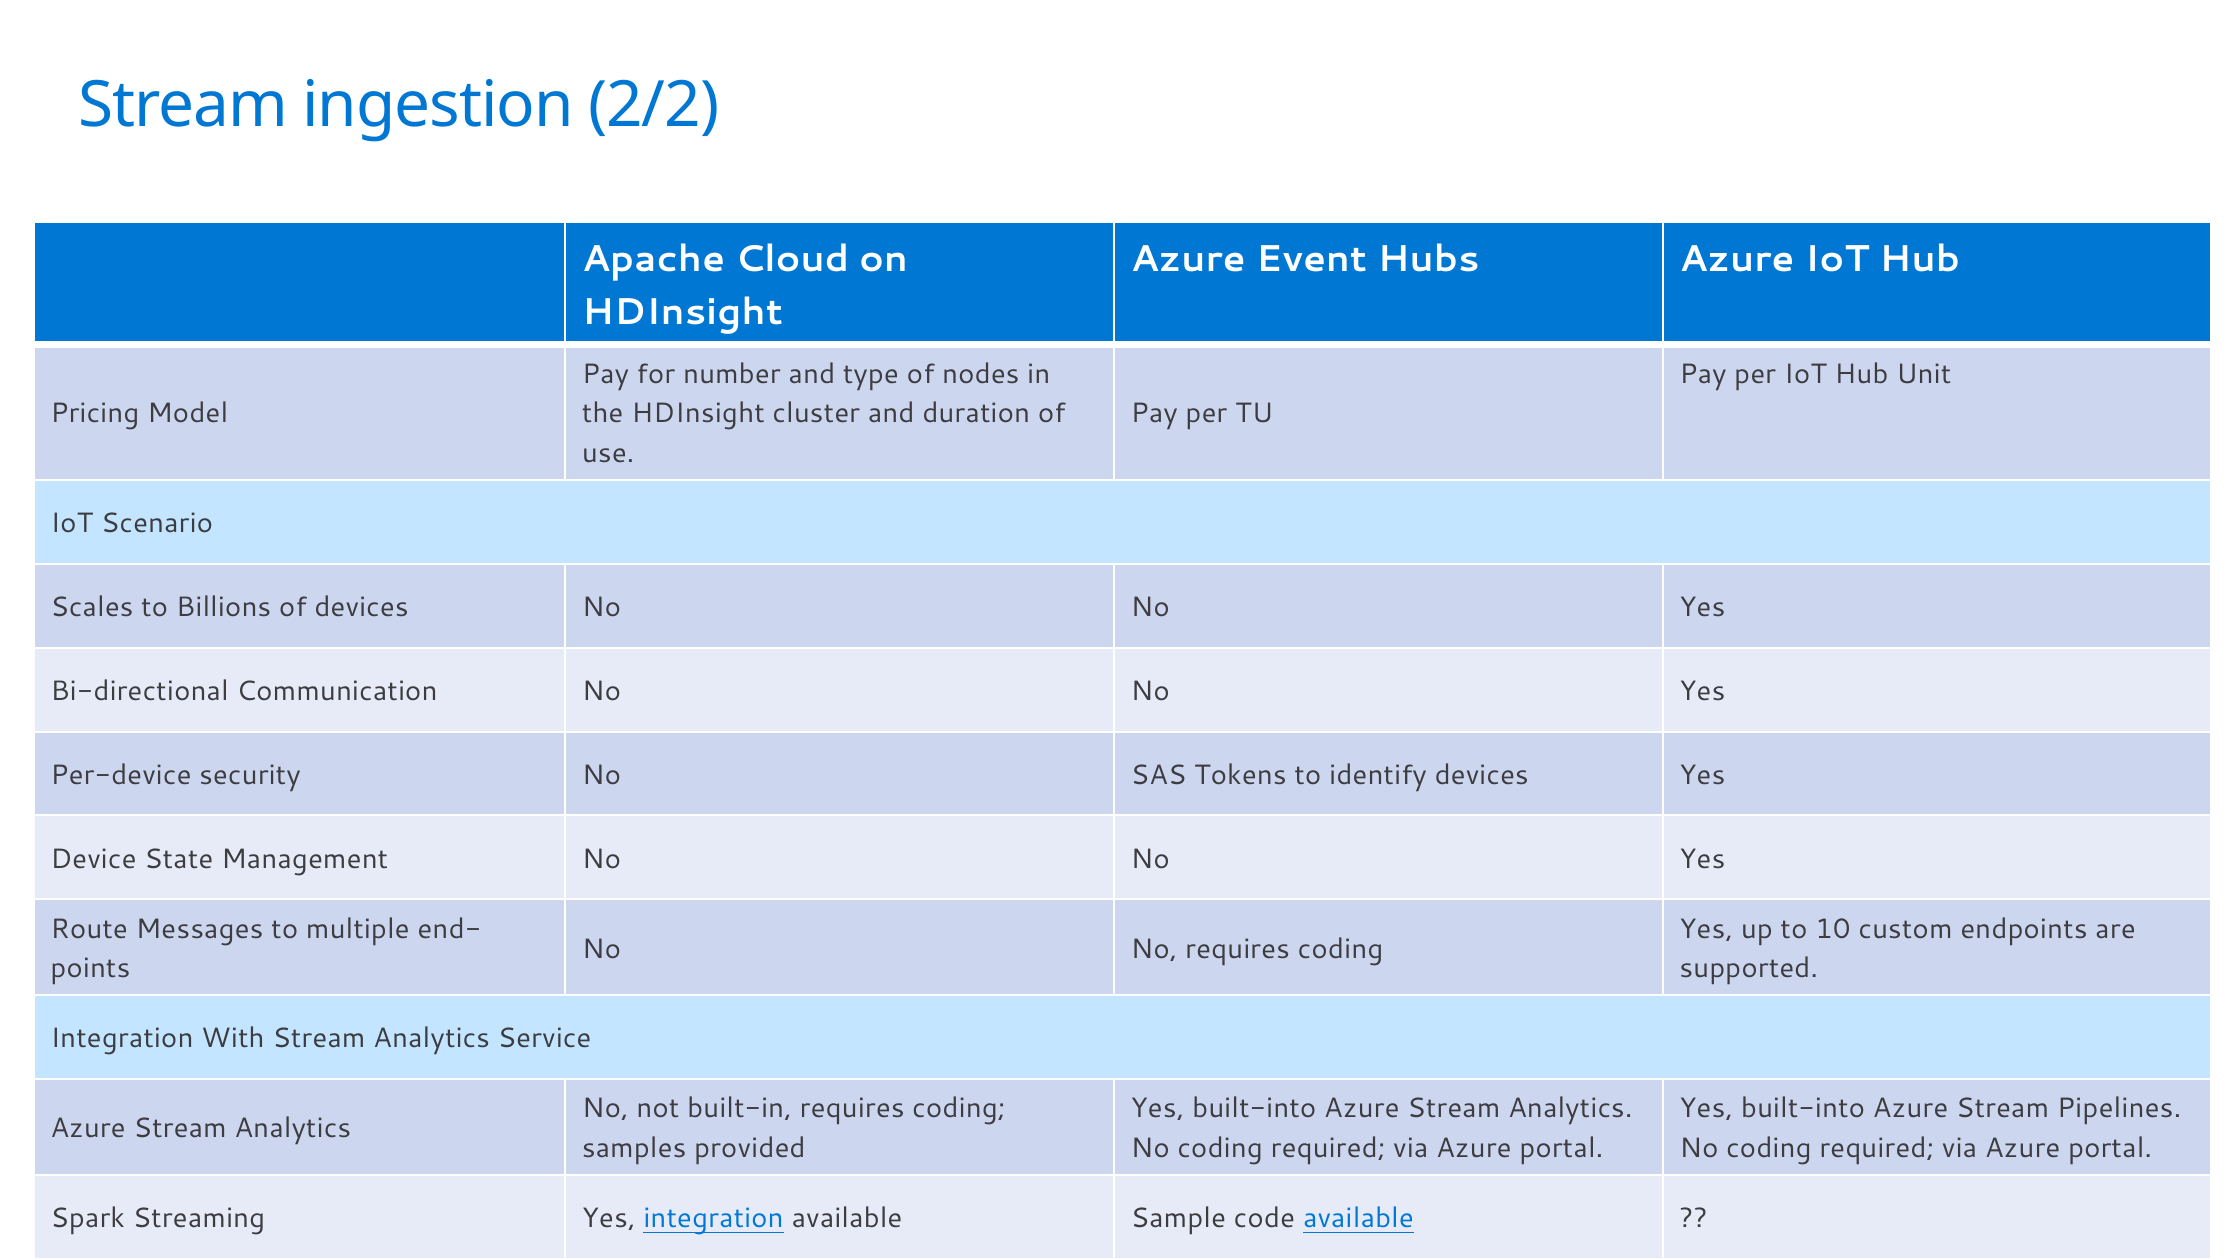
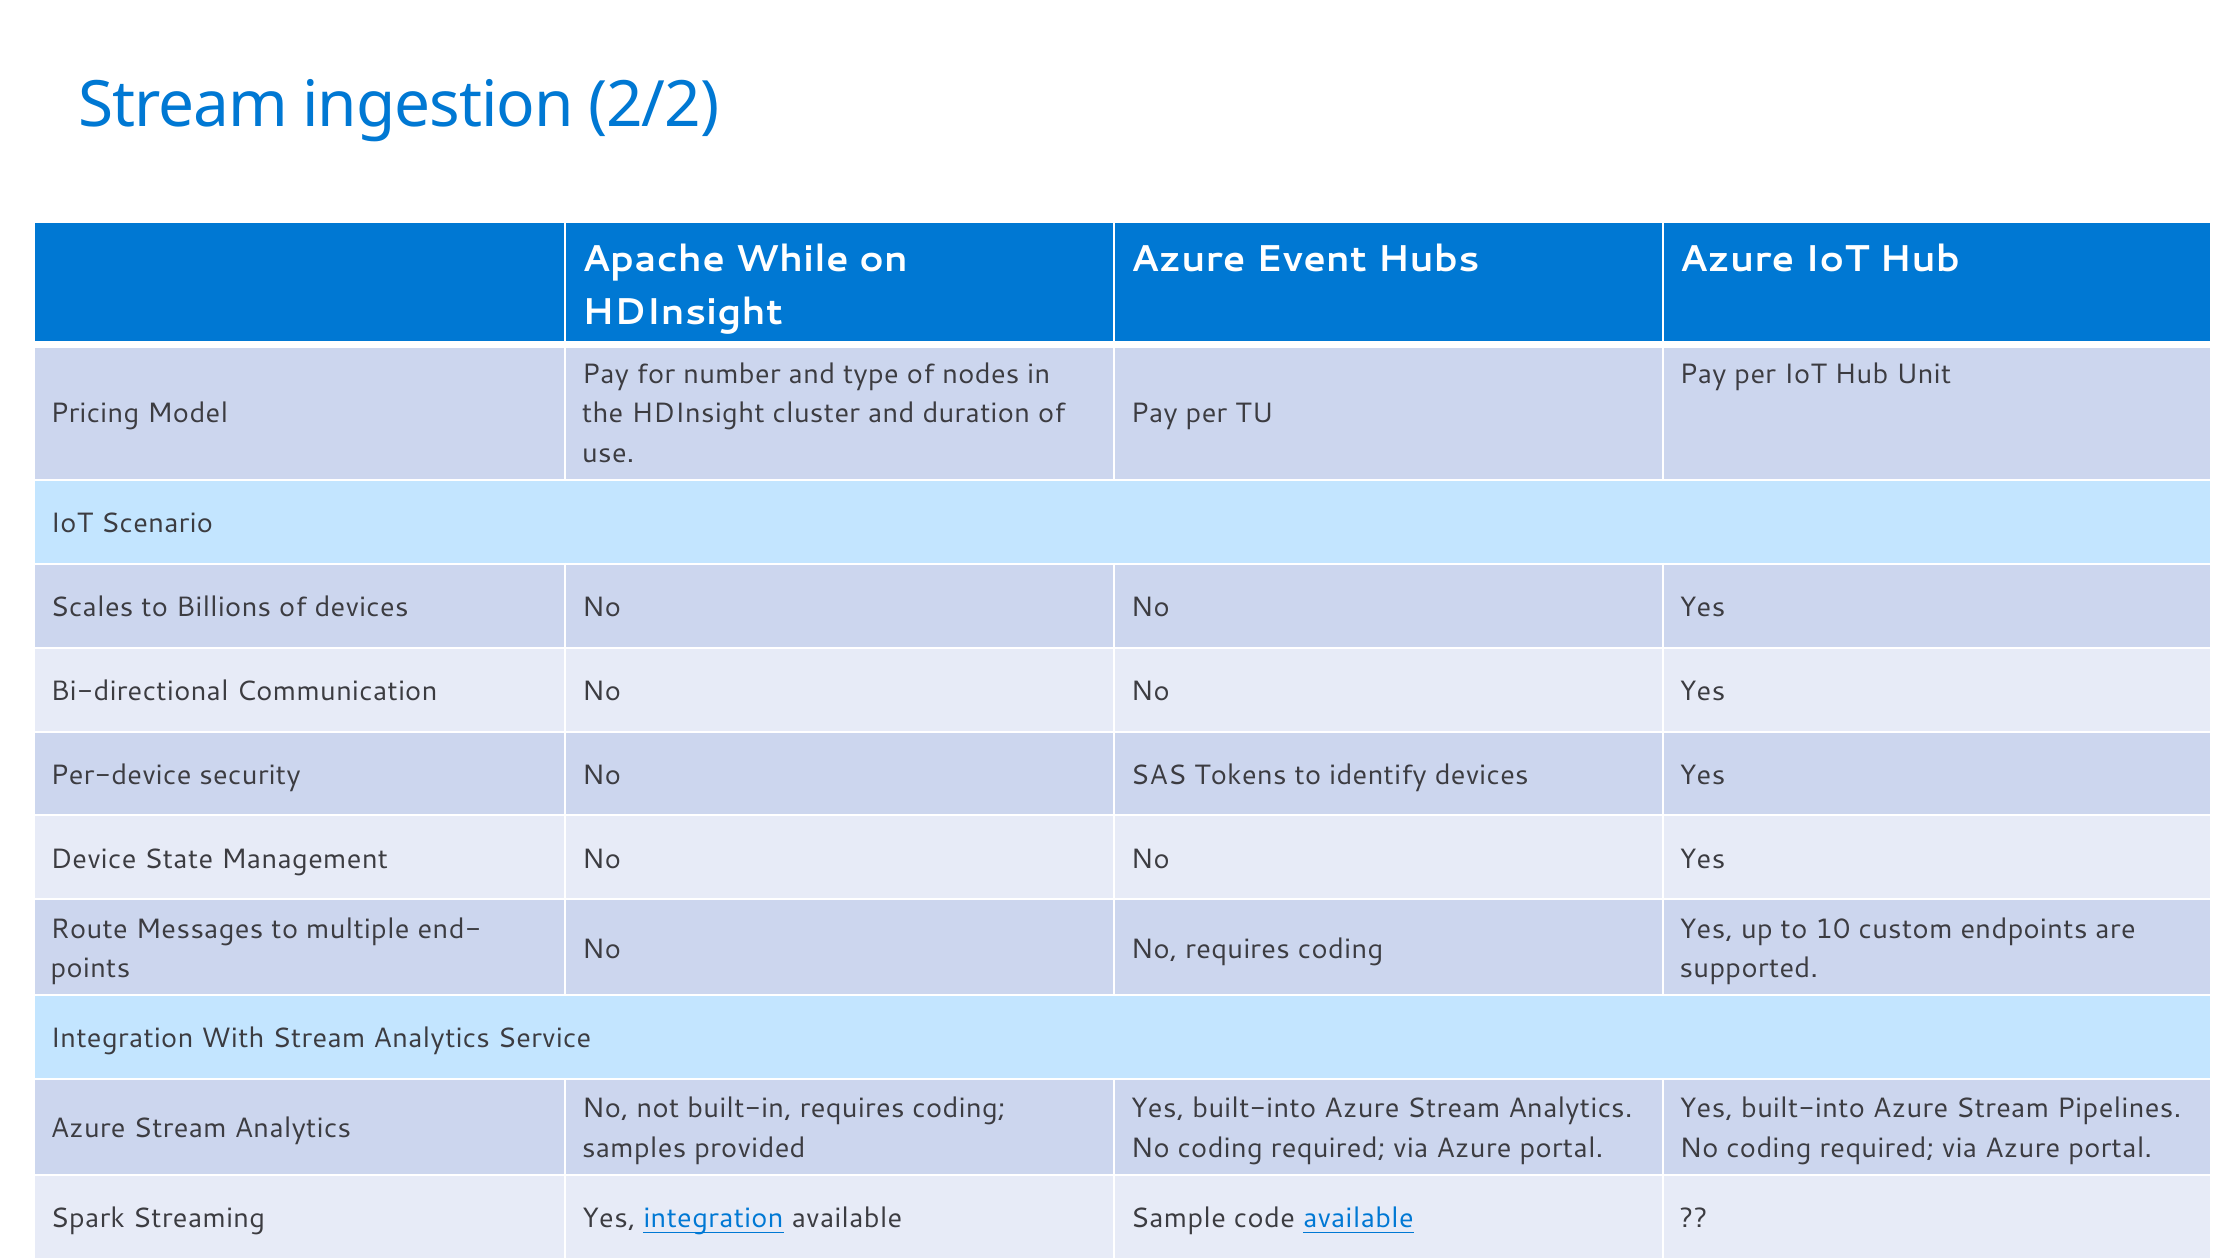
Cloud: Cloud -> While (792, 259)
